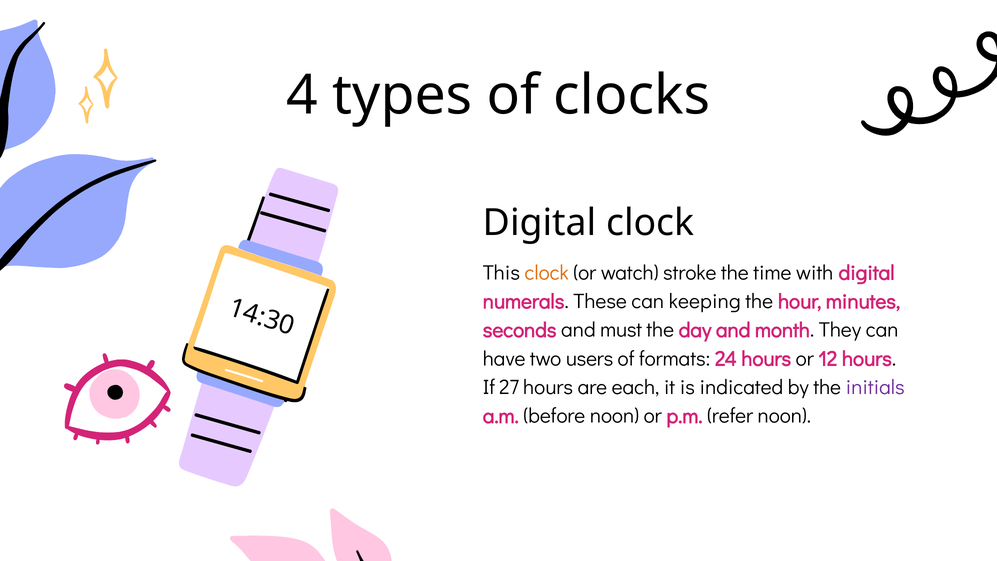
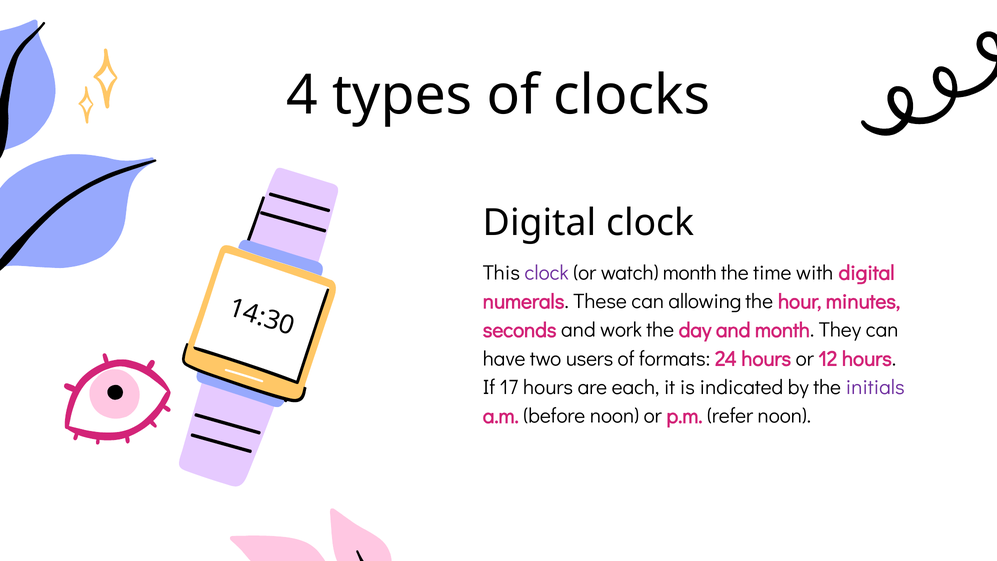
clock colour: orange -> purple (547, 273)
watch stroke: stroke -> month (690, 273)
keeping: keeping -> allowing (705, 301)
must: must -> work (621, 330)
27: 27 -> 17 (509, 387)
